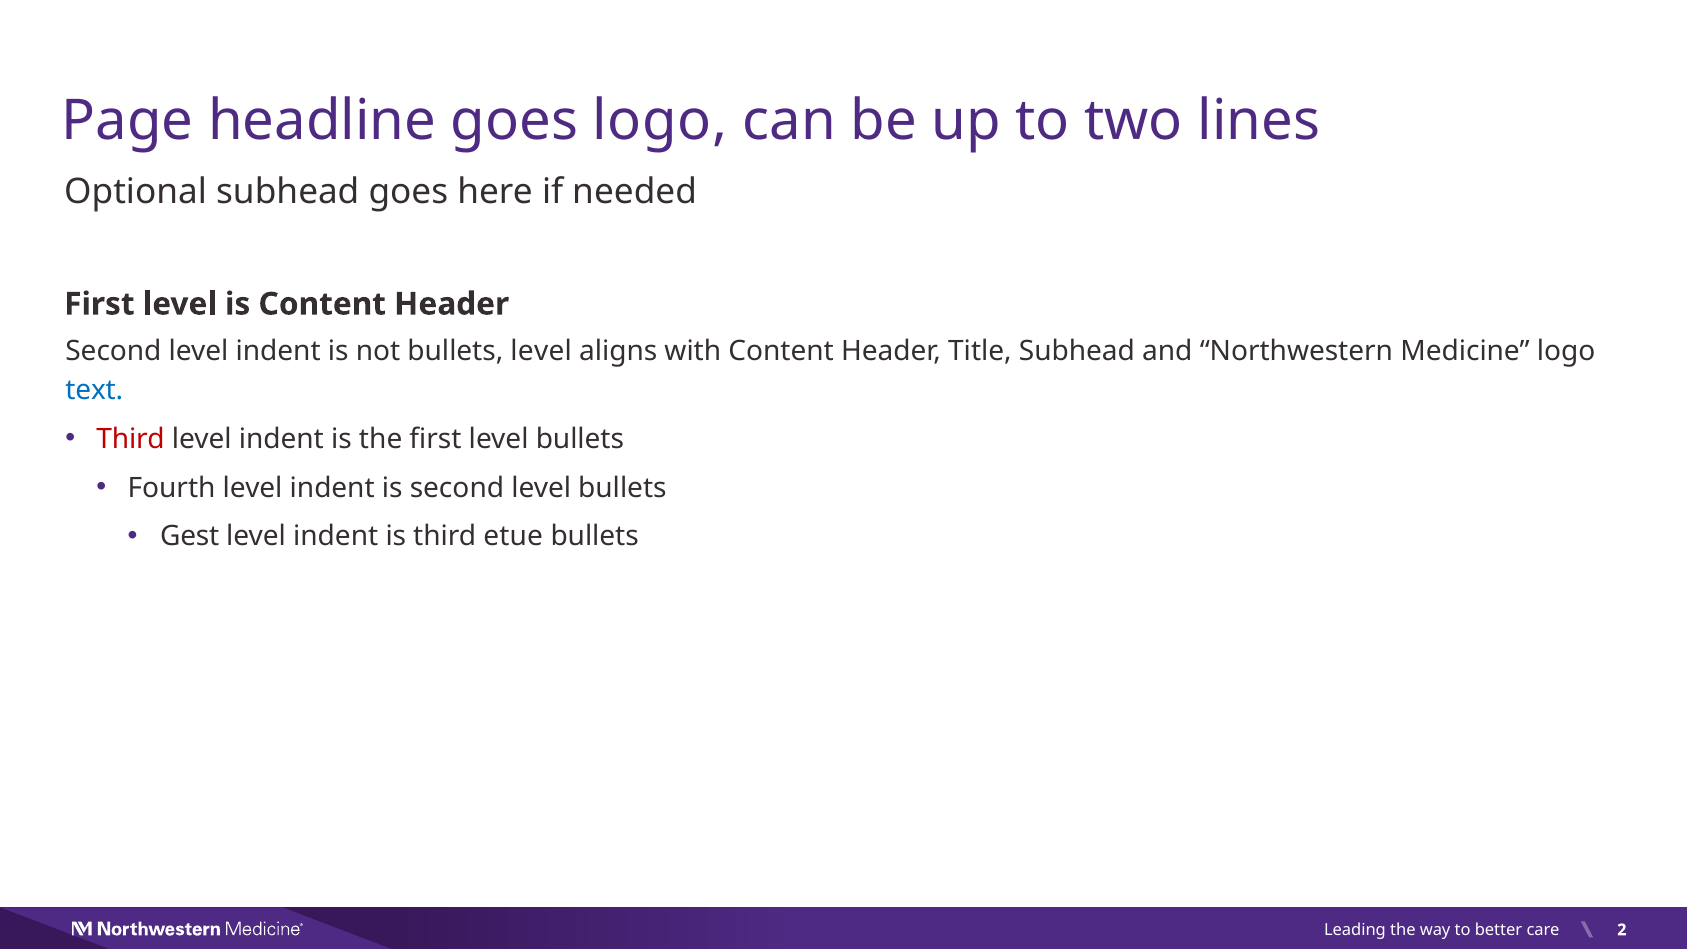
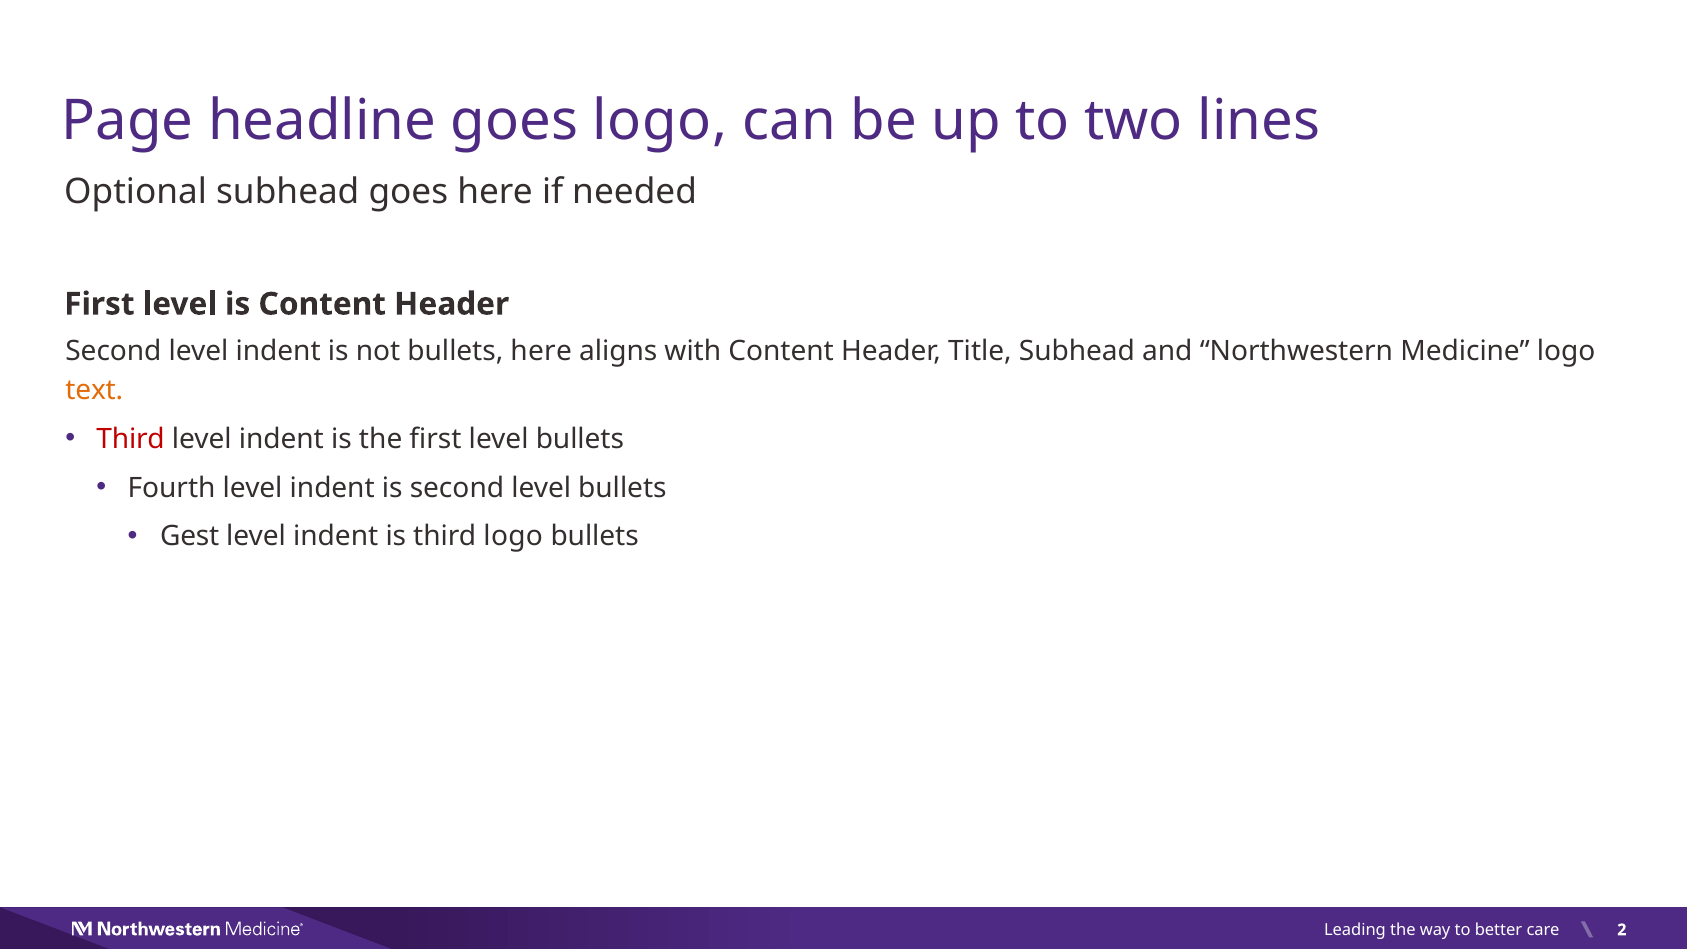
bullets level: level -> here (541, 351)
text colour: blue -> orange (94, 390)
third etue: etue -> logo (513, 537)
